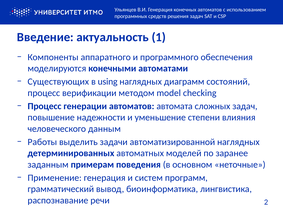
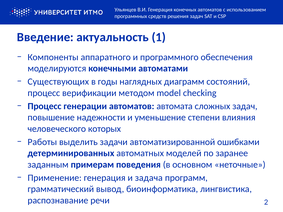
using: using -> годы (108, 82)
данным: данным -> которых (104, 129)
автоматизированной наглядных: наглядных -> ошибками (238, 142)
систем: систем -> задача (149, 178)
